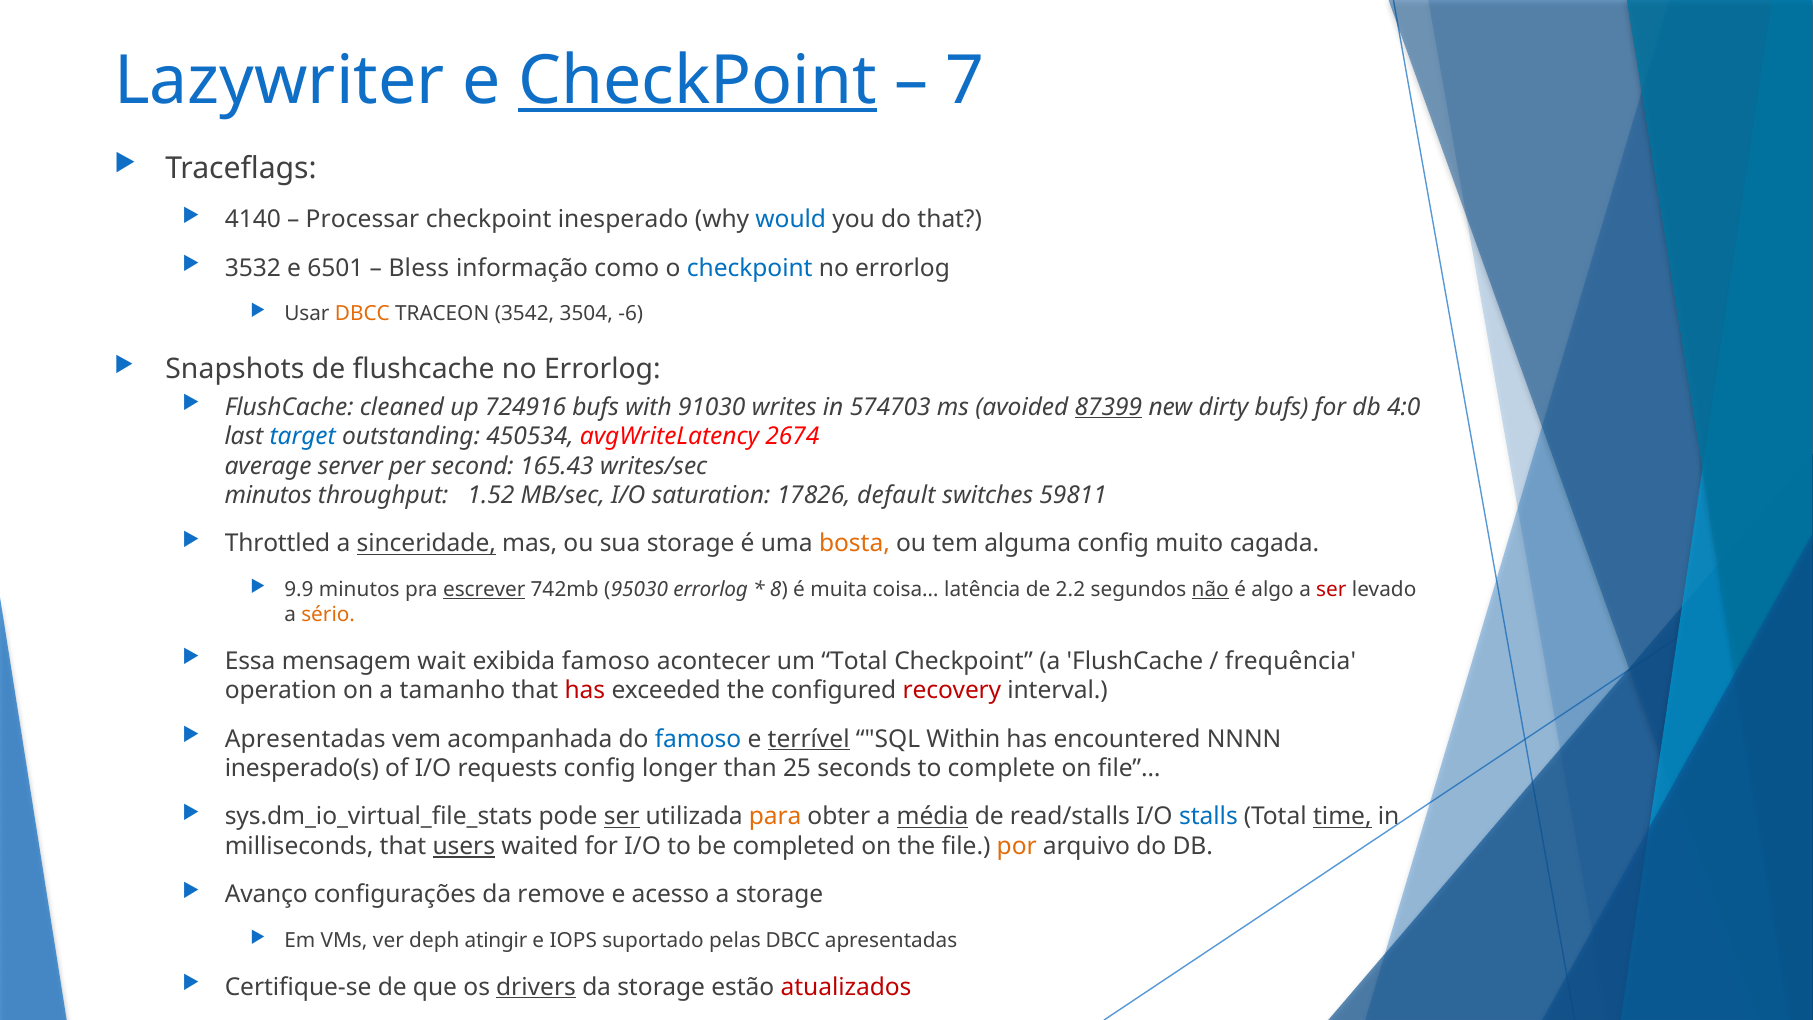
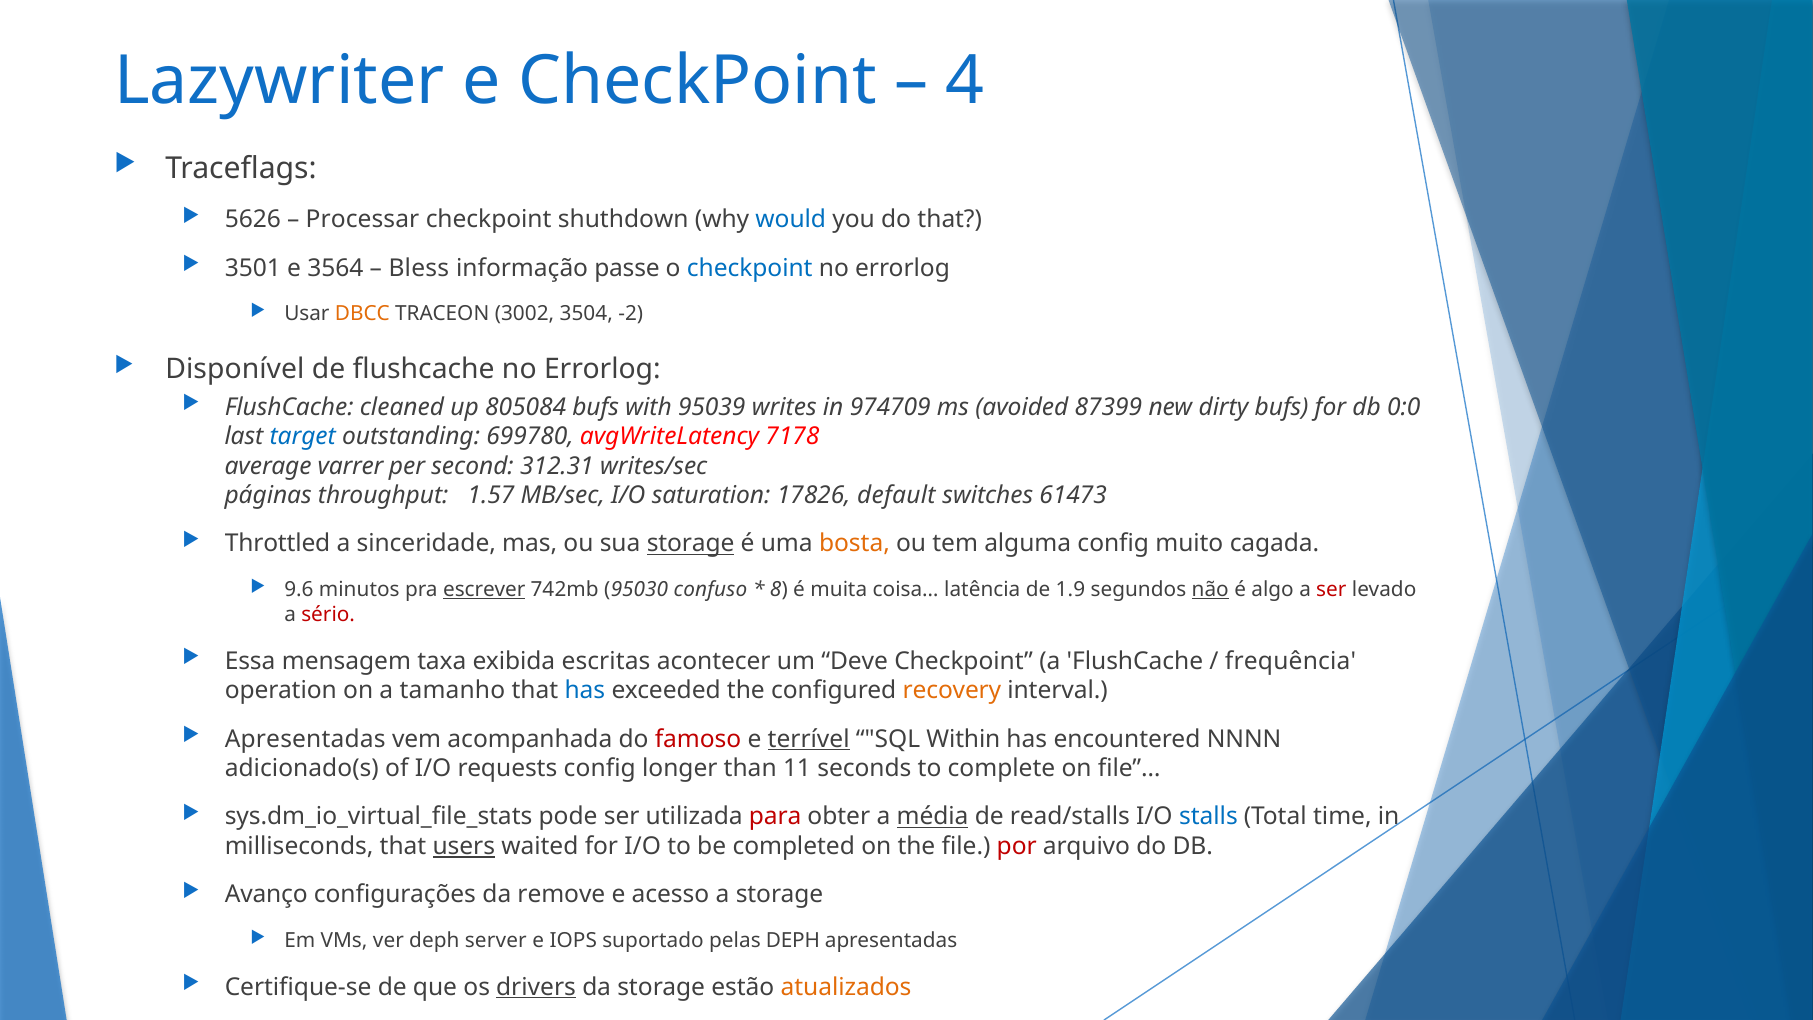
CheckPoint underline: present -> none (697, 81)
7: 7 -> 4 (965, 81)
4140: 4140 -> 5626 (253, 220)
inesperado: inesperado -> shuthdown (623, 220)
3532: 3532 -> 3501 (253, 268)
6501: 6501 -> 3564 (335, 268)
como: como -> passe (627, 268)
3542: 3542 -> 3002 (525, 314)
-6: -6 -> -2 (631, 314)
Snapshots: Snapshots -> Disponível (235, 369)
724916: 724916 -> 805084 (526, 407)
91030: 91030 -> 95039 (712, 407)
574703: 574703 -> 974709 (890, 407)
87399 underline: present -> none (1109, 407)
4:0: 4:0 -> 0:0 (1404, 407)
450534: 450534 -> 699780 (530, 436)
2674: 2674 -> 7178 (792, 436)
server: server -> varrer (350, 466)
165.43: 165.43 -> 312.31 (557, 466)
minutos: minutos -> páginas (268, 495)
1.52: 1.52 -> 1.57 (491, 495)
59811: 59811 -> 61473 (1073, 495)
sinceridade underline: present -> none (426, 544)
storage underline: none -> present (691, 544)
9.9: 9.9 -> 9.6 (299, 590)
95030 errorlog: errorlog -> confuso (710, 590)
2.2: 2.2 -> 1.9 (1070, 590)
sério colour: orange -> red (328, 615)
wait: wait -> taxa (442, 661)
exibida famoso: famoso -> escritas (606, 661)
um Total: Total -> Deve (855, 661)
has colour: red -> blue (585, 690)
recovery colour: red -> orange (952, 690)
famoso colour: blue -> red (698, 739)
inesperado(s: inesperado(s -> adicionado(s (302, 768)
25: 25 -> 11 (797, 768)
ser underline: present -> none (622, 817)
para colour: orange -> red (775, 817)
time underline: present -> none (1342, 817)
por colour: orange -> red (1017, 846)
atingir: atingir -> server (496, 940)
pelas DBCC: DBCC -> DEPH (793, 940)
atualizados colour: red -> orange (846, 987)
